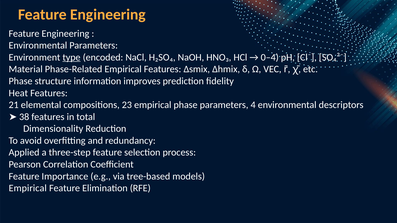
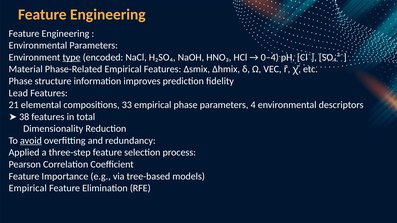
Heat: Heat -> Lead (18, 93)
23: 23 -> 33 (127, 105)
avoid underline: none -> present (31, 141)
